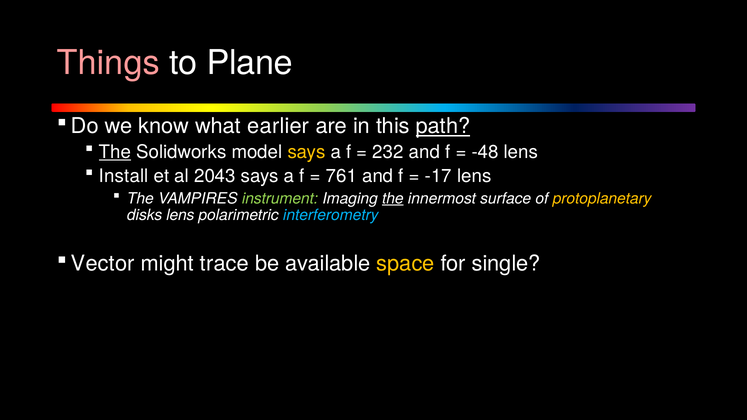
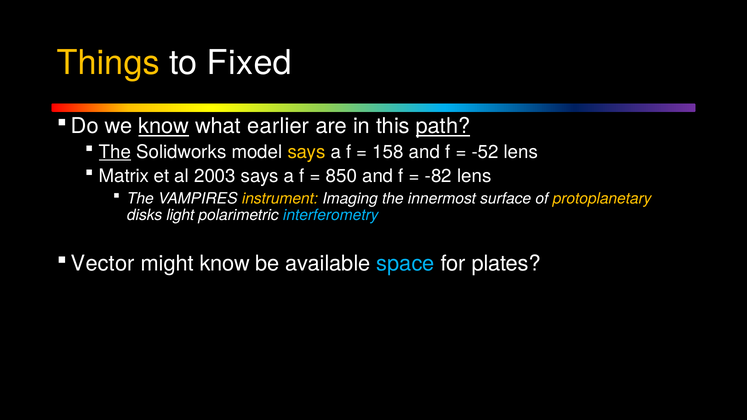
Things colour: pink -> yellow (108, 63)
Plane: Plane -> Fixed (249, 63)
know underline: none -> present (164, 126)
232: 232 -> 158 (388, 152)
-48: -48 -> -52 (485, 152)
Install: Install -> Matrix (124, 176)
2043: 2043 -> 2003 (215, 176)
761: 761 -> 850 (341, 176)
-17: -17 -> -82 (438, 176)
instrument colour: light green -> yellow (280, 198)
the underline: present -> none (393, 198)
disks lens: lens -> light (180, 215)
might trace: trace -> know (225, 264)
space colour: yellow -> light blue (406, 264)
single: single -> plates (506, 264)
